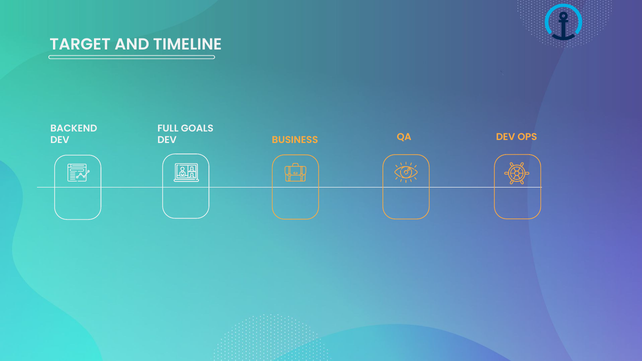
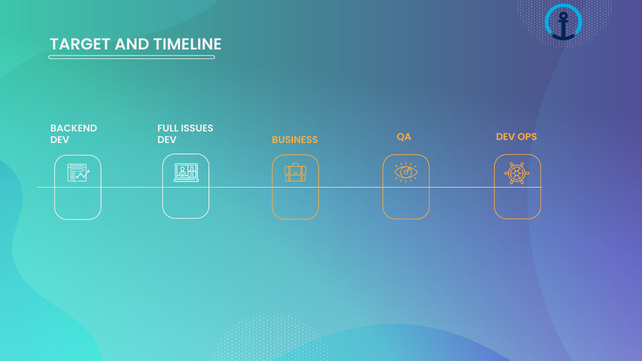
GOALS: GOALS -> ISSUES (197, 128)
